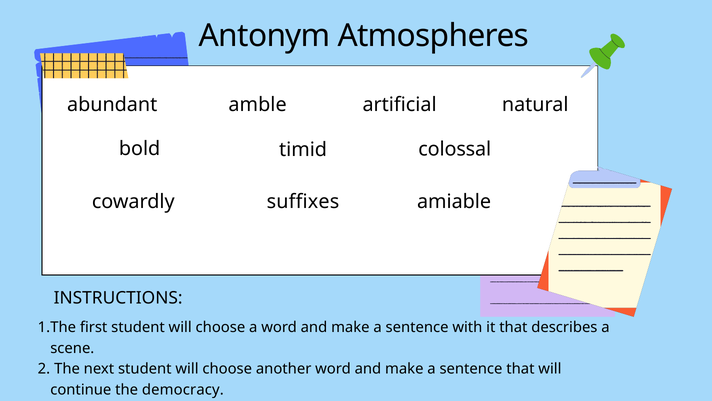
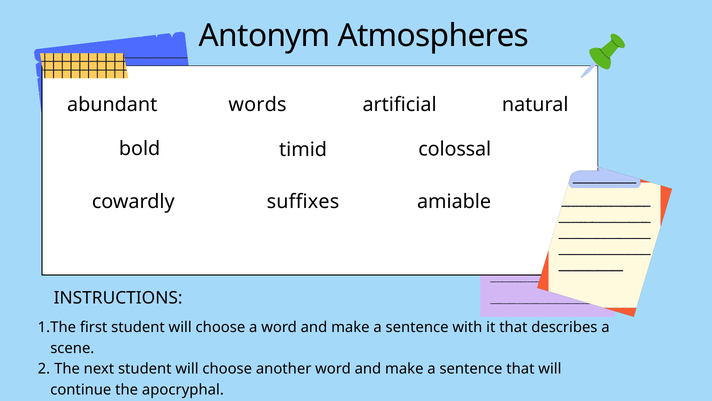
amble: amble -> words (257, 105)
democracy: democracy -> apocryphal (183, 389)
